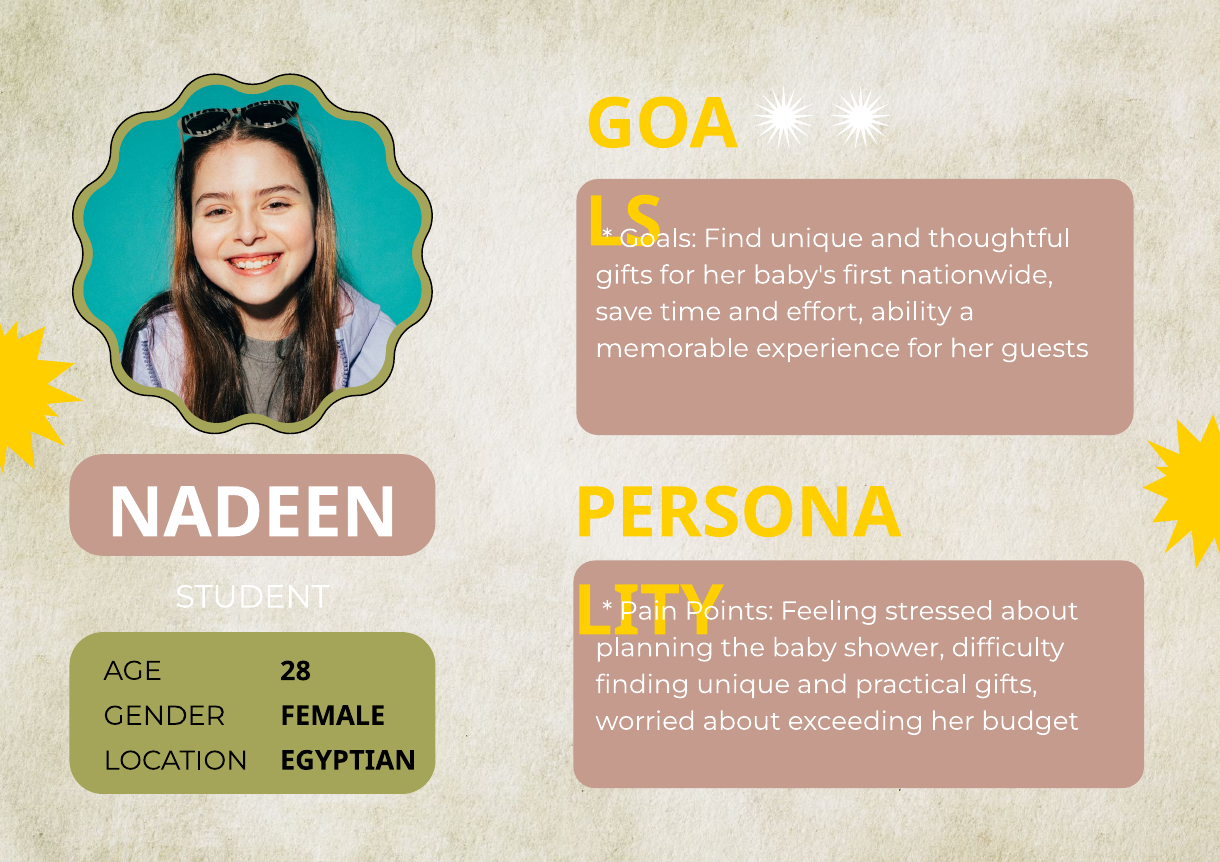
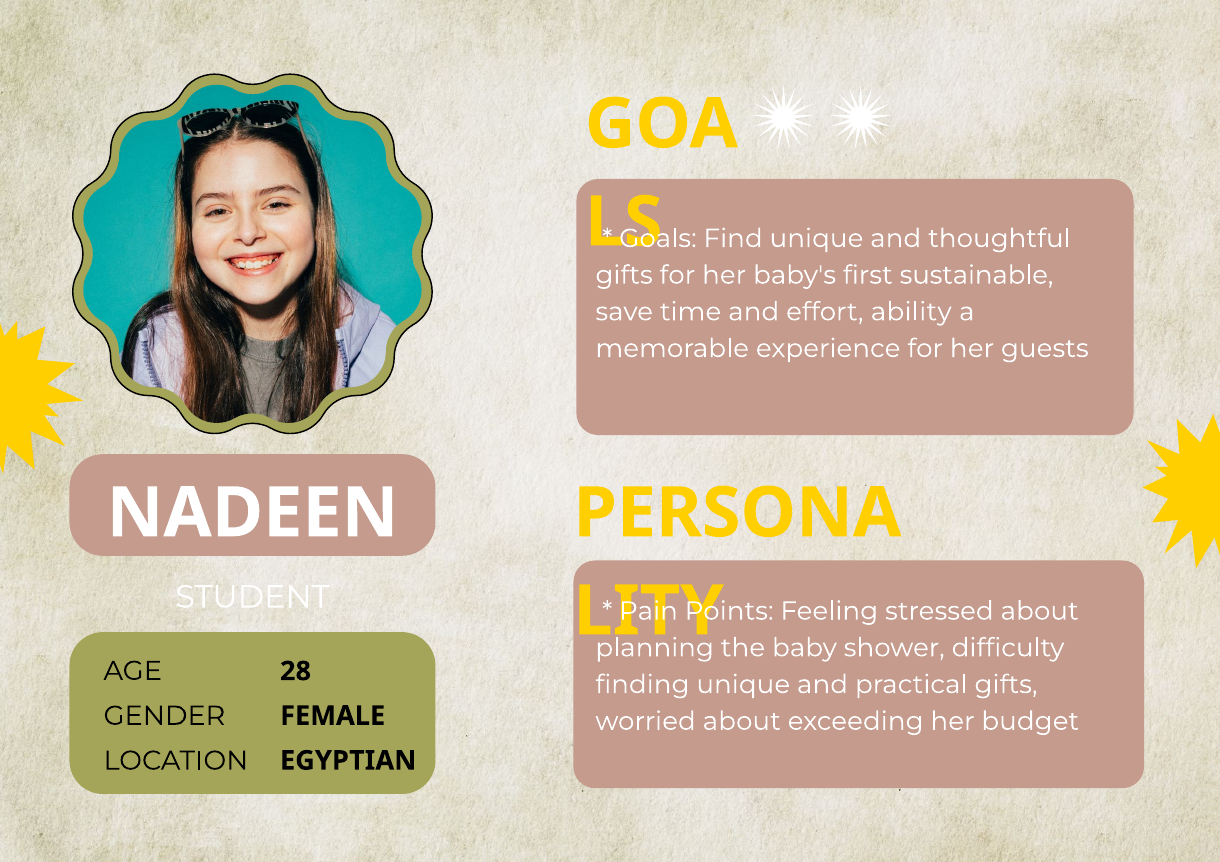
nationwide: nationwide -> sustainable (976, 275)
